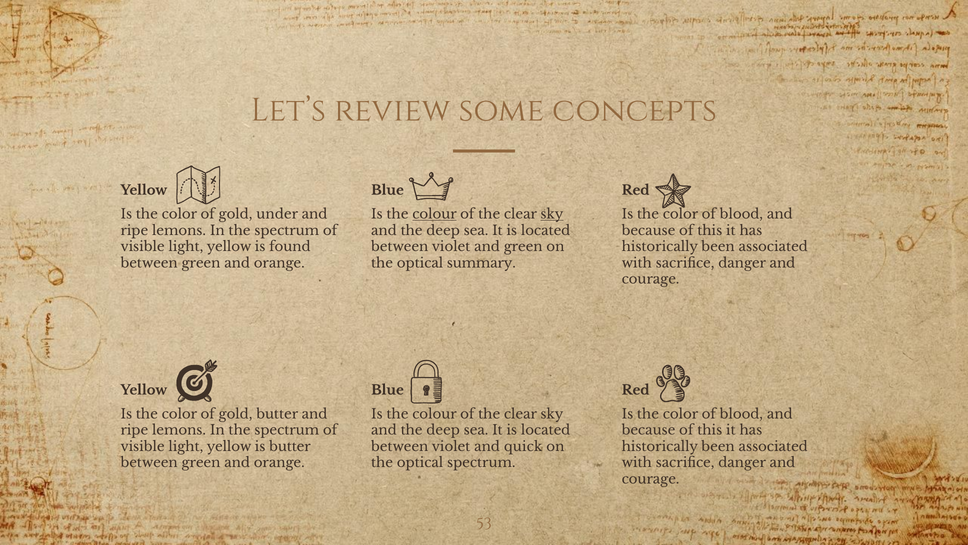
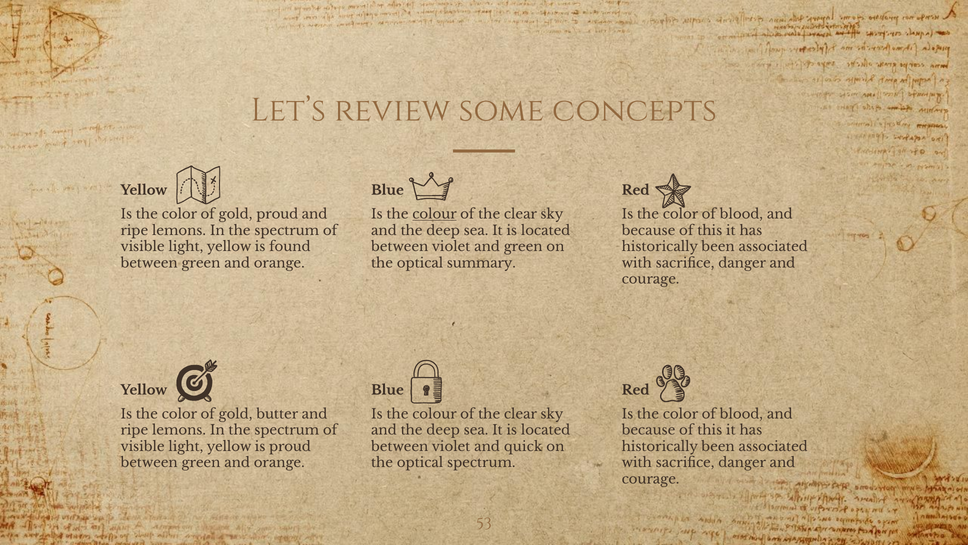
gold under: under -> proud (277, 214)
sky underline: present -> none (552, 214)
is butter: butter -> proud (290, 446)
